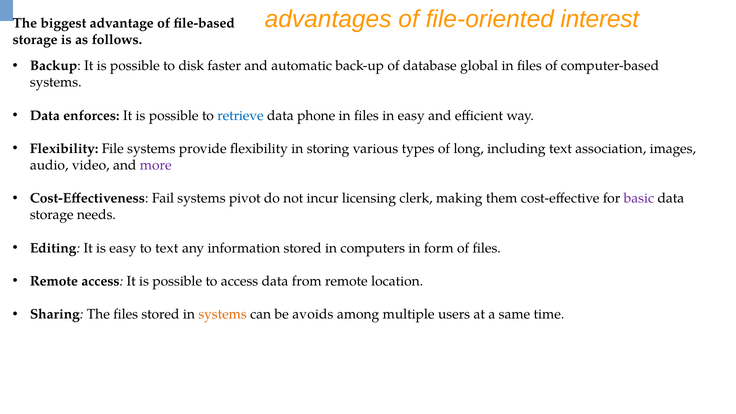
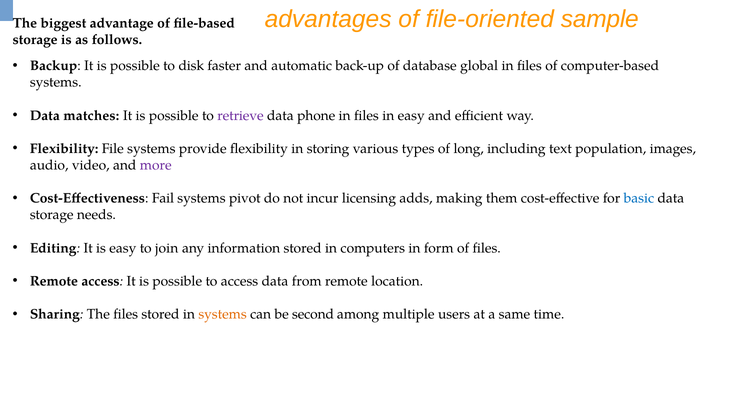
interest: interest -> sample (600, 19)
enforces: enforces -> matches (91, 116)
retrieve colour: blue -> purple (241, 116)
association: association -> population (611, 149)
clerk: clerk -> adds (416, 198)
basic colour: purple -> blue (639, 198)
to text: text -> join (167, 248)
avoids: avoids -> second (313, 314)
